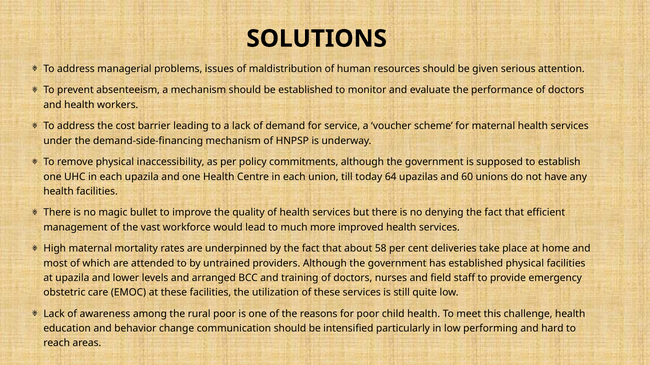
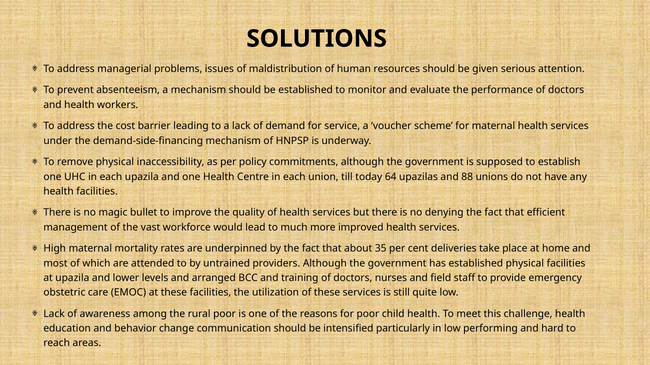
60: 60 -> 88 (467, 177)
58: 58 -> 35 (381, 249)
